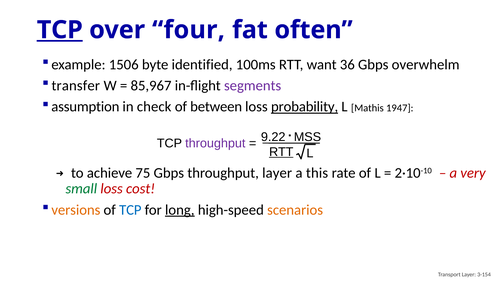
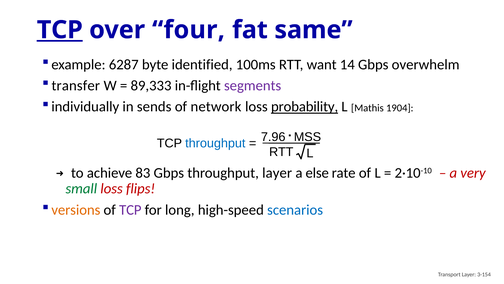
often: often -> same (314, 30)
1506: 1506 -> 6287 (124, 64)
36: 36 -> 14 (347, 64)
85,967: 85,967 -> 89,333 (151, 85)
assumption: assumption -> individually (85, 107)
check: check -> sends (154, 107)
between: between -> network (216, 107)
1947: 1947 -> 1904 (400, 108)
throughput colour: purple -> blue (215, 143)
9.22: 9.22 -> 7.96 (273, 137)
RTT underline: present -> none (281, 152)
75: 75 -> 83 (143, 173)
this: this -> else (317, 173)
cost: cost -> flips (141, 188)
TCP colour: blue -> purple (130, 210)
long underline: present -> none (180, 210)
scenarios colour: orange -> blue (295, 210)
